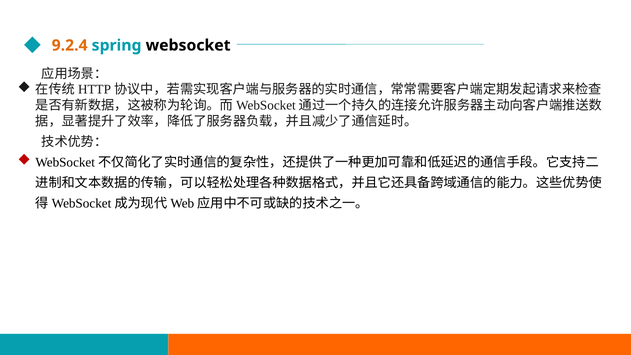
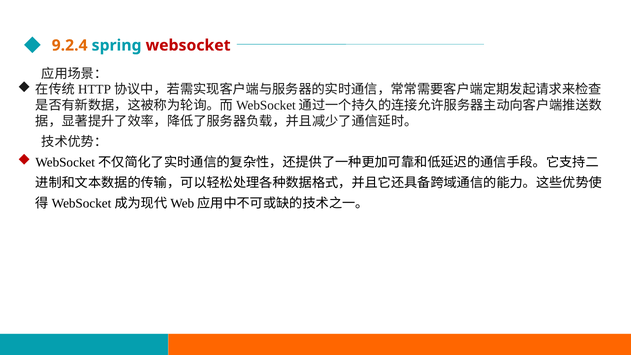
websocket colour: black -> red (188, 45)
